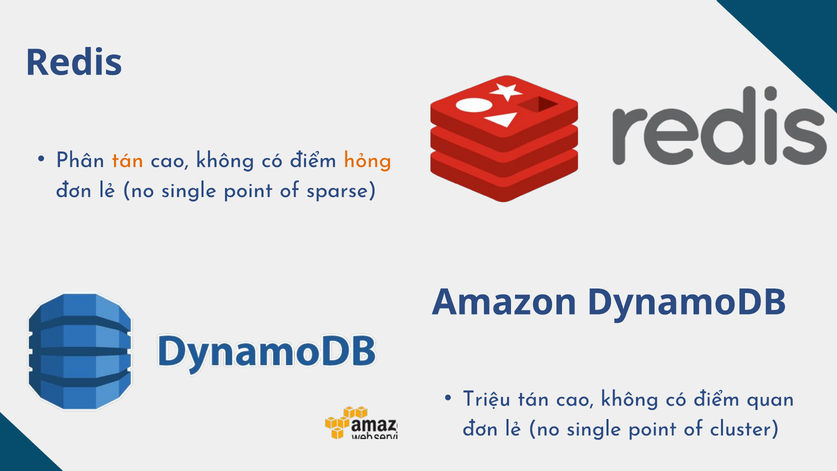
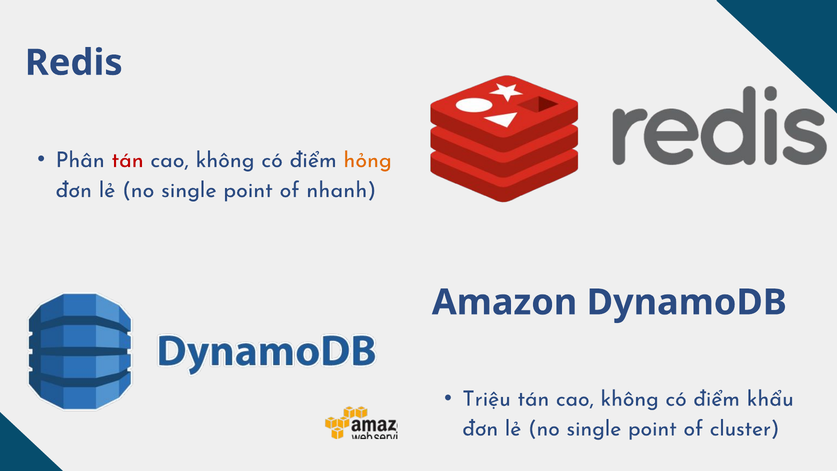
tán colour: orange -> red (128, 160)
sparse: sparse -> nhanh (341, 190)
quan: quan -> khẩu (770, 399)
